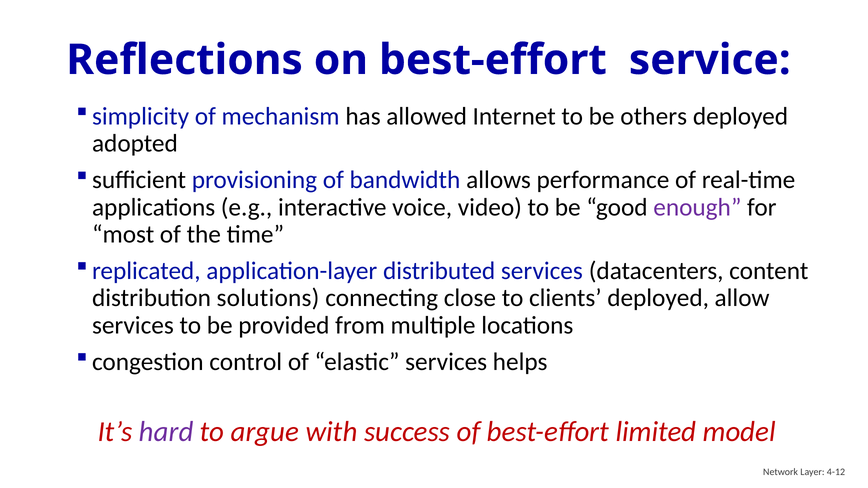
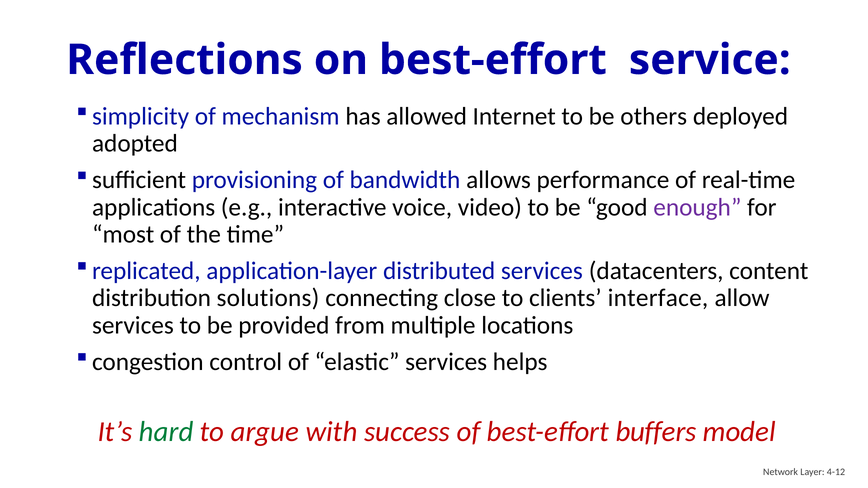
clients deployed: deployed -> interface (658, 298)
hard colour: purple -> green (166, 432)
limited: limited -> buffers (656, 432)
